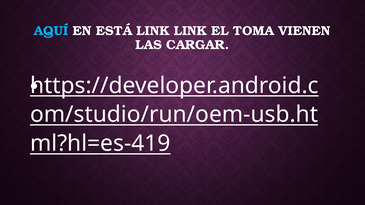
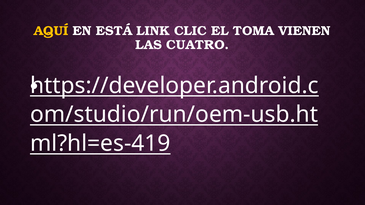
AQUÍ colour: light blue -> yellow (51, 31)
LINK LINK: LINK -> CLIC (190, 31)
CARGAR: CARGAR -> CUATRO (198, 45)
